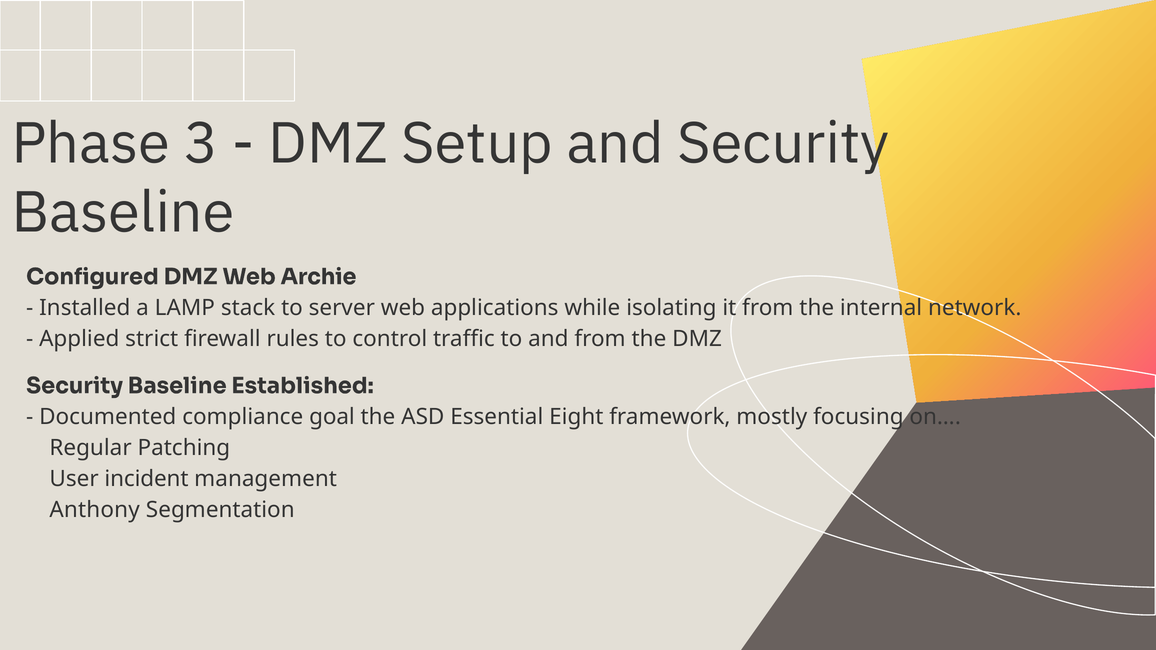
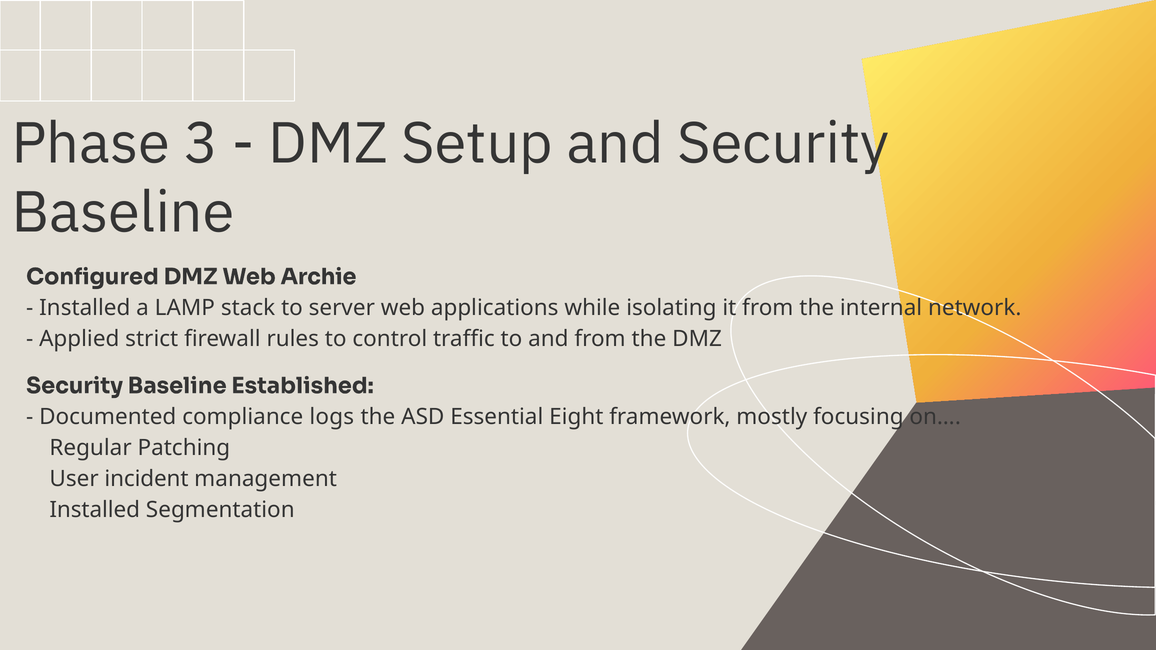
goal: goal -> logs (332, 417)
Anthony: Anthony -> Installed (95, 510)
